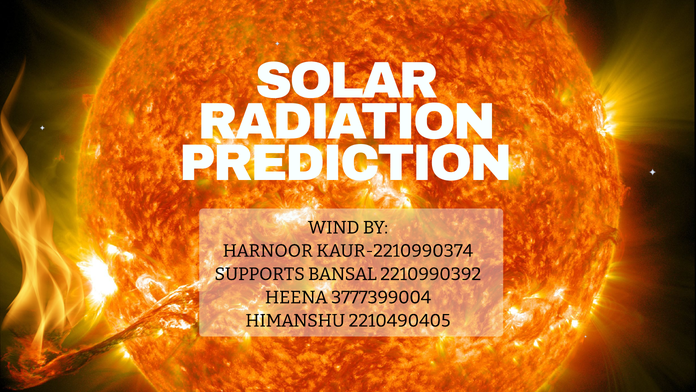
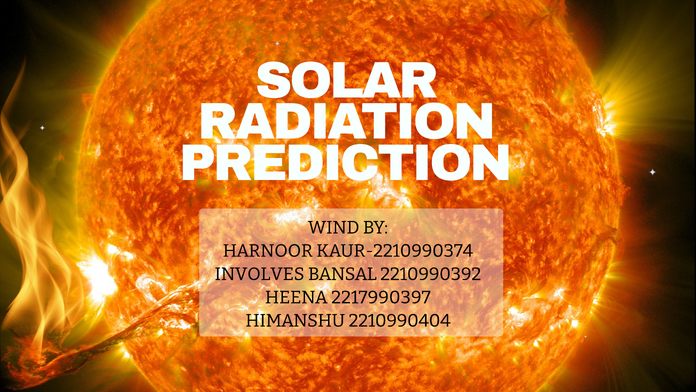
SUPPORTS: SUPPORTS -> INVOLVES (260, 274)
3777399004: 3777399004 -> 2217990397 (381, 297)
2210490405: 2210490405 -> 2210990404 (400, 320)
